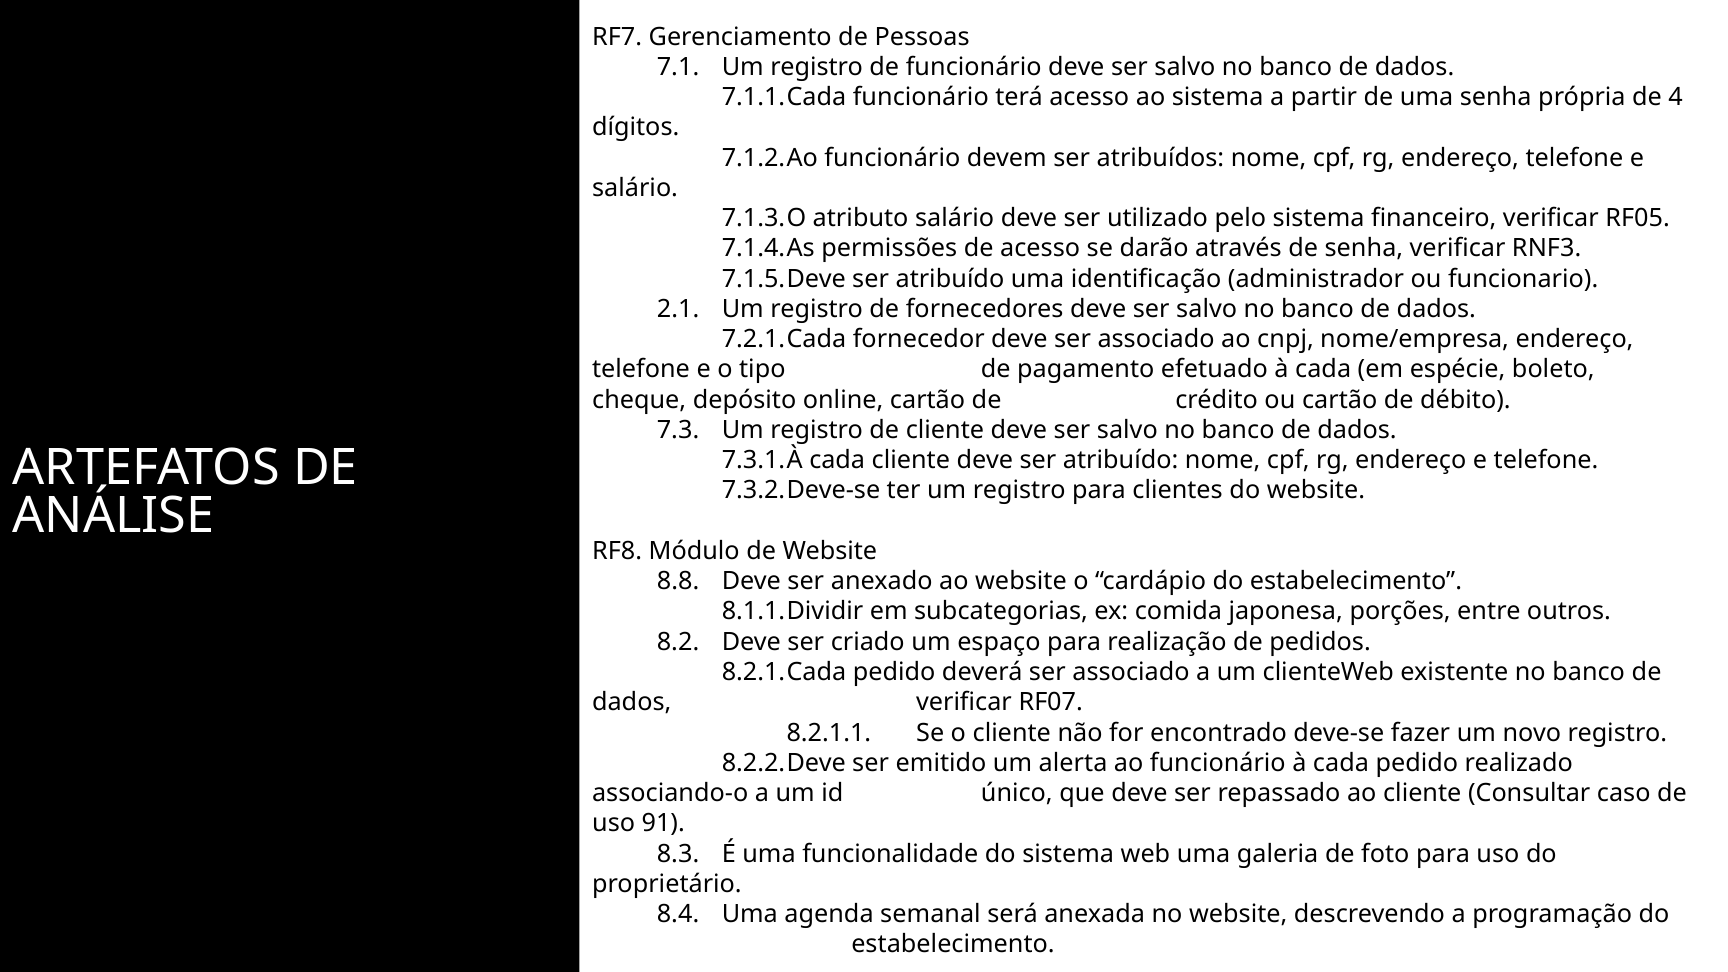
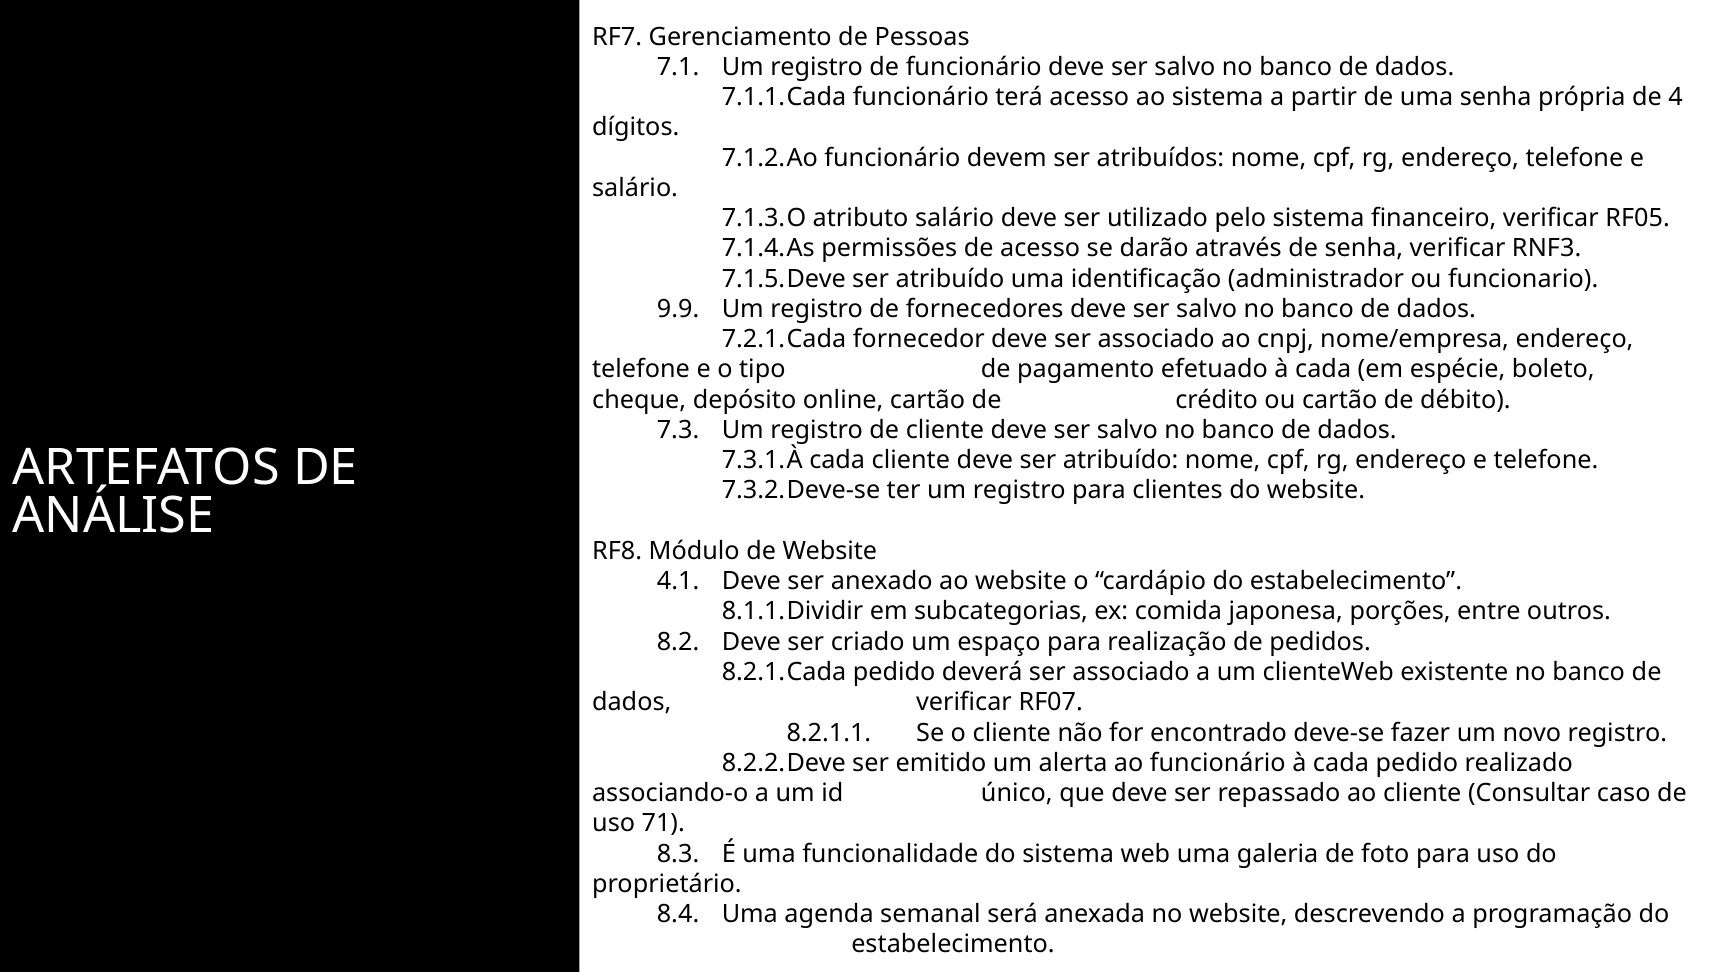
2.1: 2.1 -> 9.9 (678, 309)
8.8: 8.8 -> 4.1 (678, 581)
91: 91 -> 71 (663, 823)
